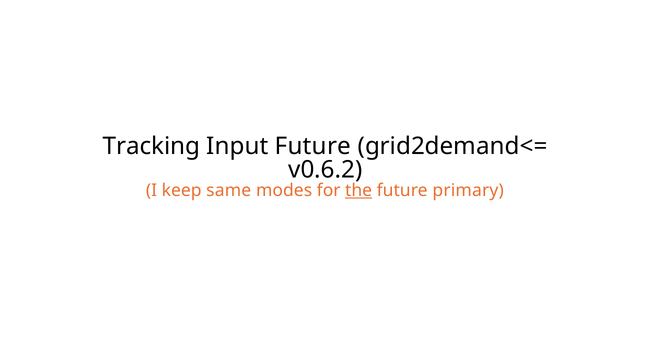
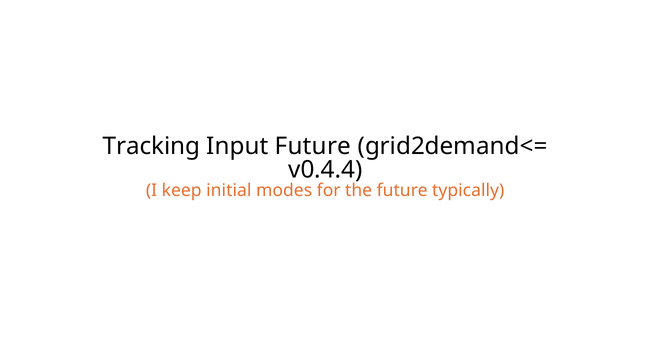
v0.6.2: v0.6.2 -> v0.4.4 (325, 170)
same: same -> initial (229, 190)
the underline: present -> none (359, 190)
primary: primary -> typically (468, 190)
